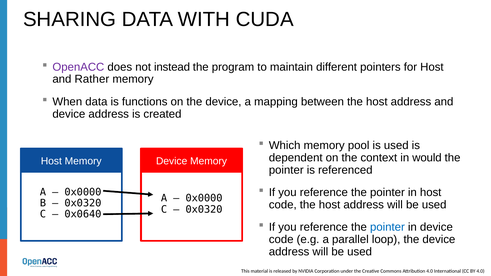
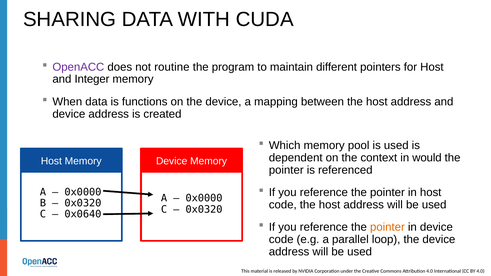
instead: instead -> routine (172, 67)
Rather: Rather -> Integer (92, 79)
pointer colour: blue -> orange (387, 227)
